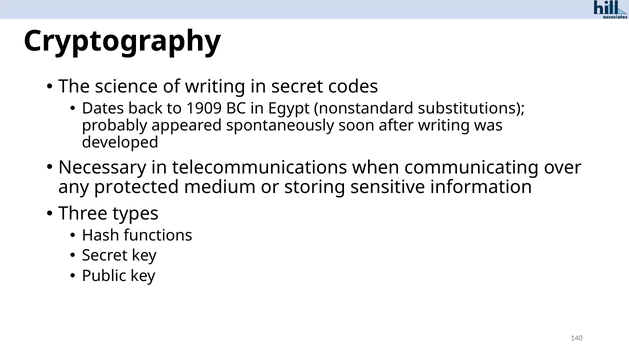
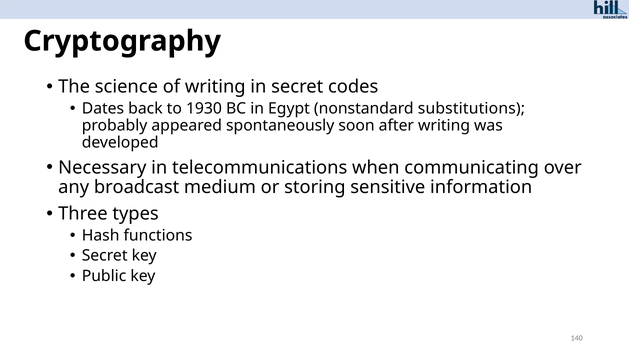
1909: 1909 -> 1930 (204, 108)
protected: protected -> broadcast (137, 187)
